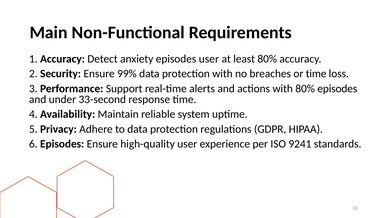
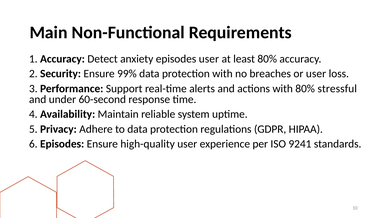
or time: time -> user (316, 74)
80% episodes: episodes -> stressful (337, 88)
33-second: 33-second -> 60-second (102, 99)
